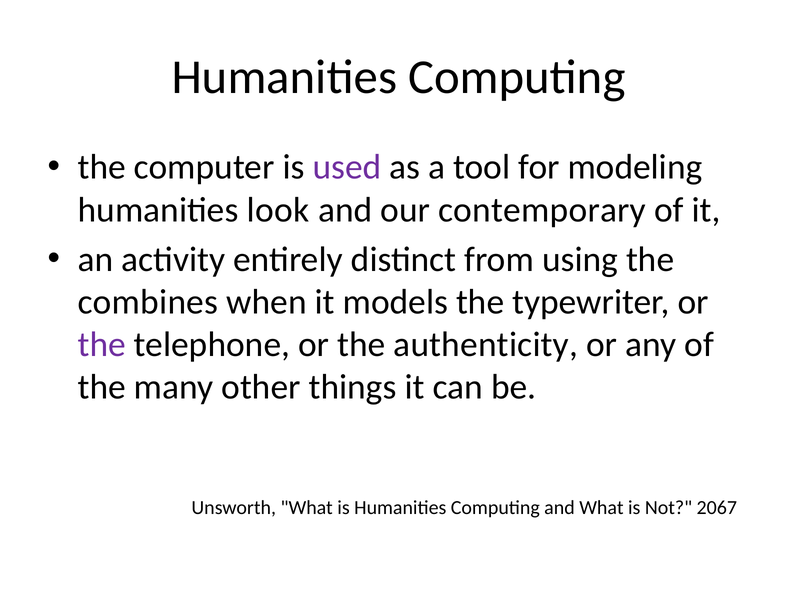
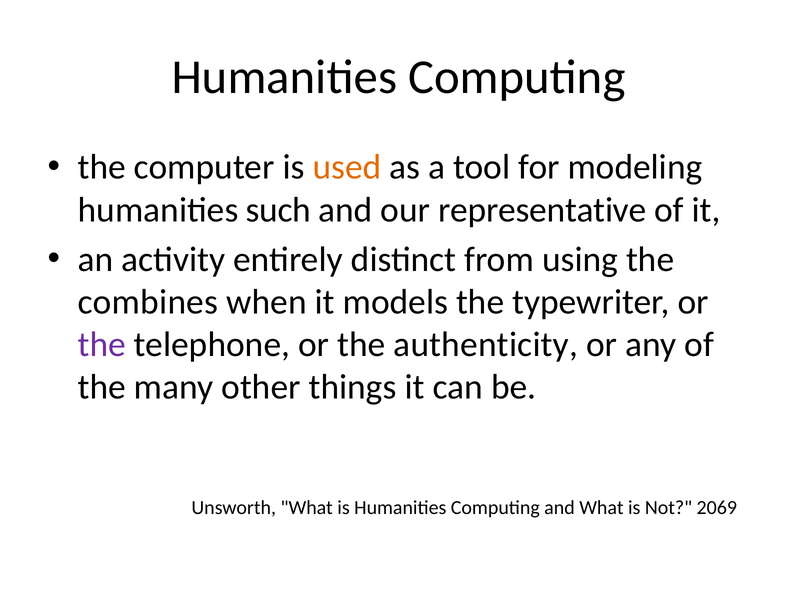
used colour: purple -> orange (347, 167)
look: look -> such (278, 210)
contemporary: contemporary -> representative (542, 210)
2067: 2067 -> 2069 (717, 508)
